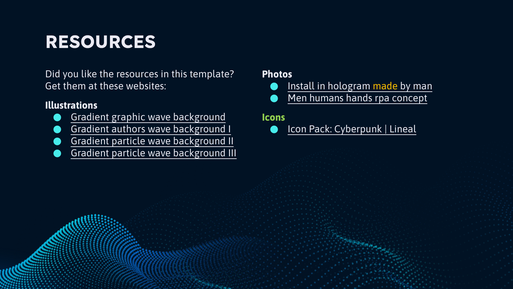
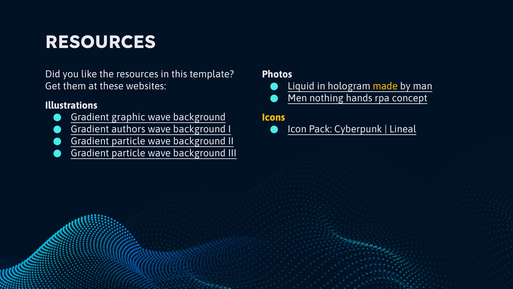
Install: Install -> Liquid (301, 86)
humans: humans -> nothing (326, 98)
Icons colour: light green -> yellow (273, 117)
